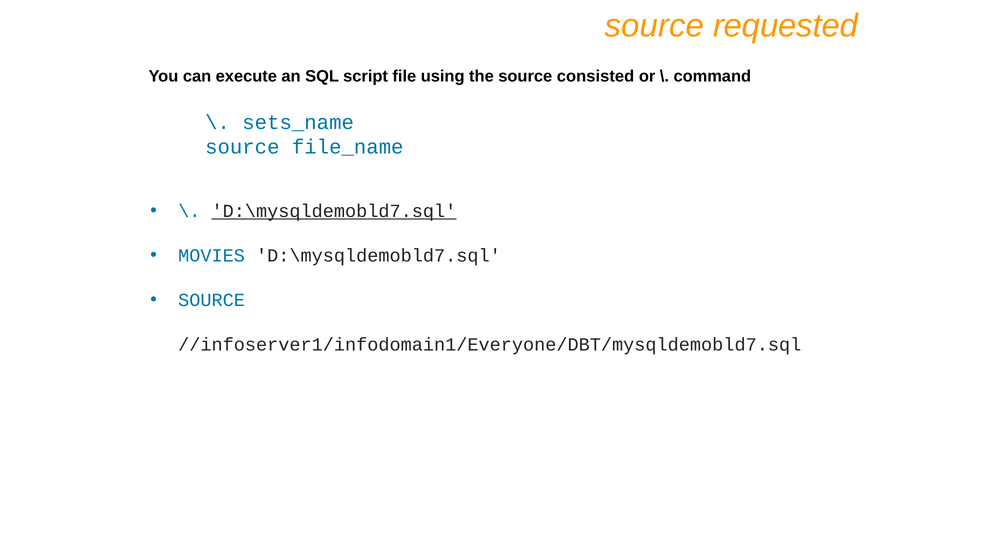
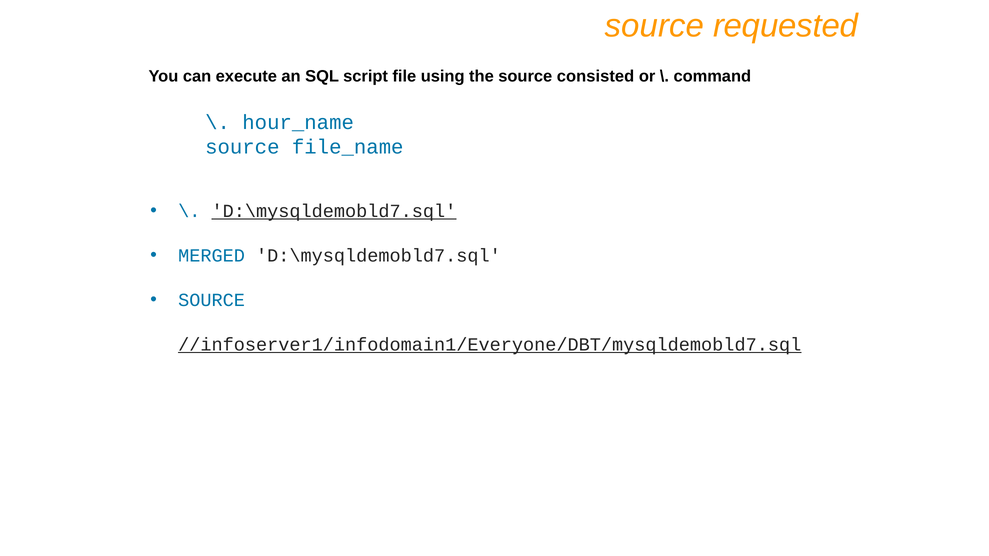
sets_name: sets_name -> hour_name (298, 123)
MOVIES: MOVIES -> MERGED (212, 256)
//infoserver1/infodomain1/Everyone/DBT/mysqldemobld7.sql underline: none -> present (490, 345)
